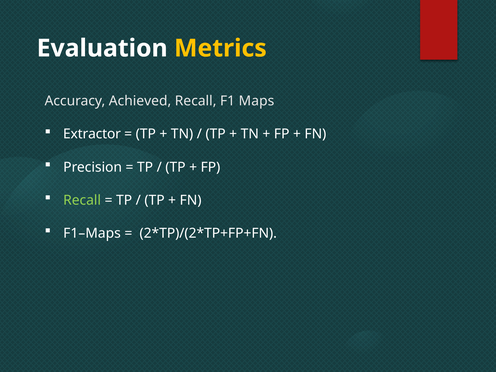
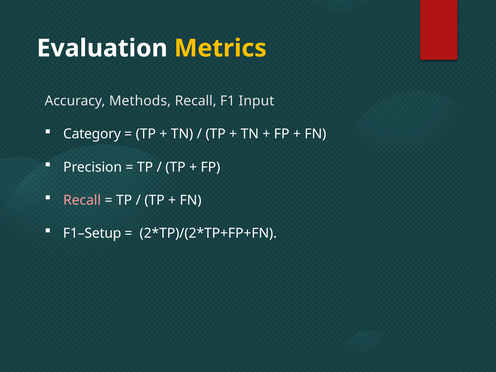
Achieved: Achieved -> Methods (140, 101)
Maps: Maps -> Input (256, 101)
Extractor: Extractor -> Category (92, 134)
Recall colour: light green -> pink (82, 200)
F1–Maps: F1–Maps -> F1–Setup (92, 233)
